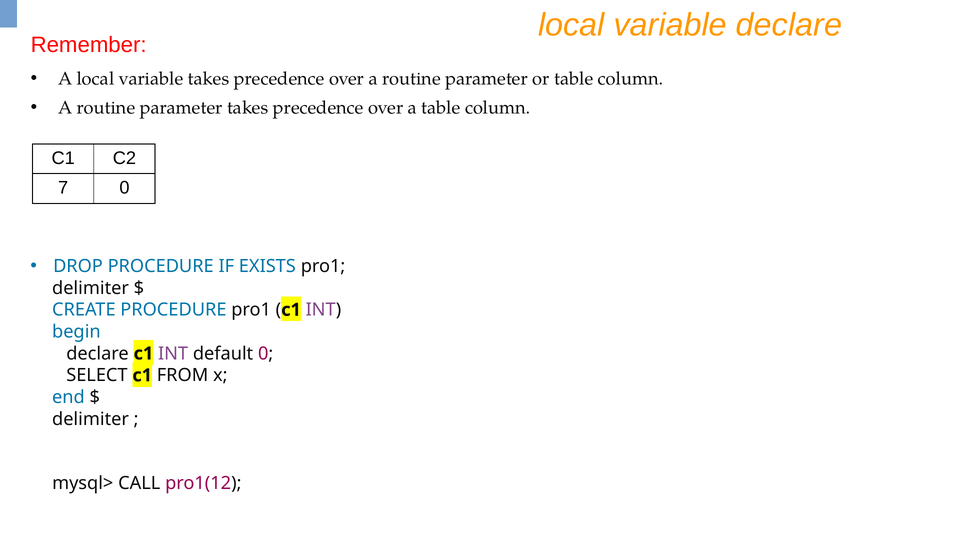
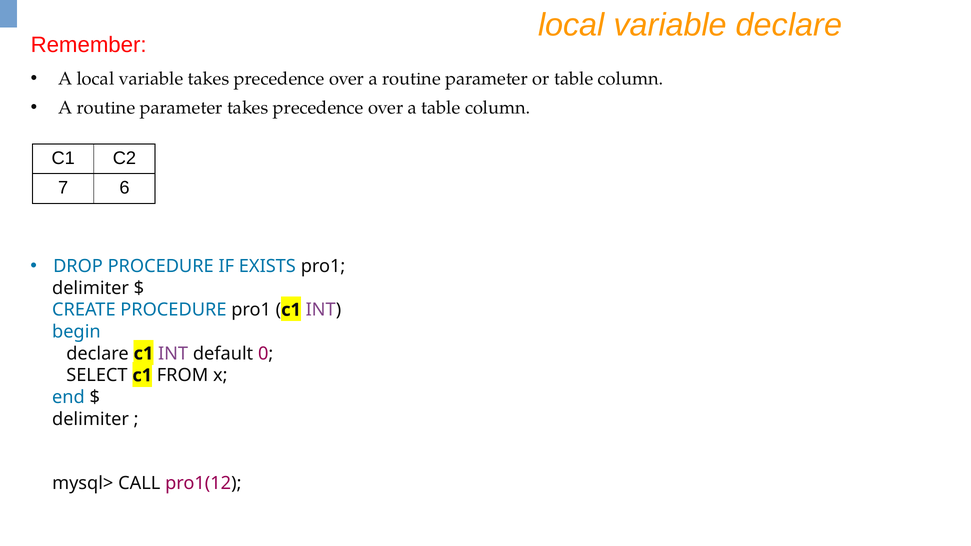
7 0: 0 -> 6 (124, 188)
